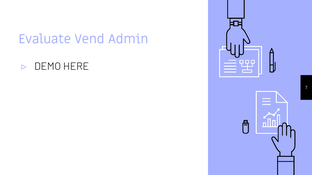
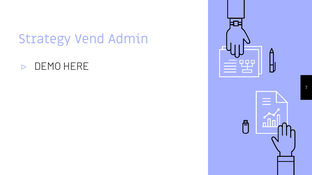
Evaluate: Evaluate -> Strategy (45, 39)
